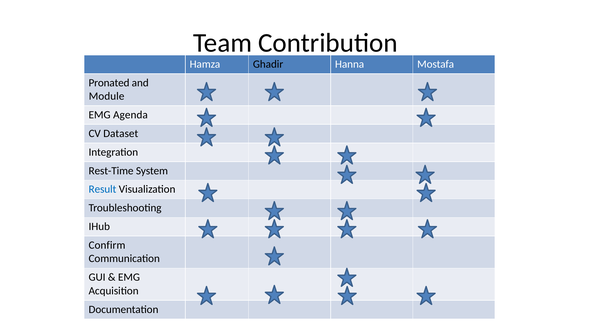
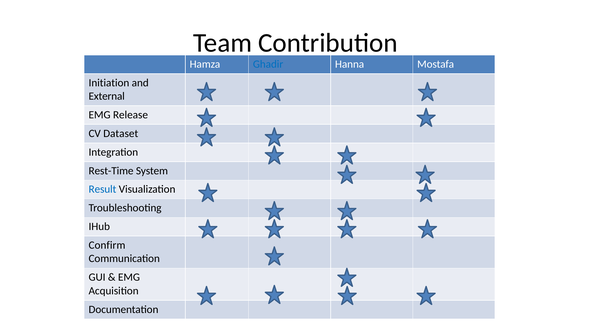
Ghadir colour: black -> blue (268, 64)
Pronated: Pronated -> Initiation (109, 83)
Module: Module -> External (107, 96)
Agenda: Agenda -> Release (130, 115)
